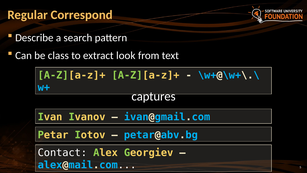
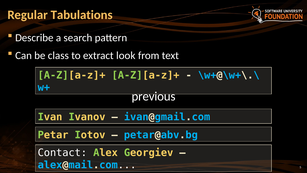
Correspond: Correspond -> Tabulations (82, 15)
captures: captures -> previous (154, 96)
